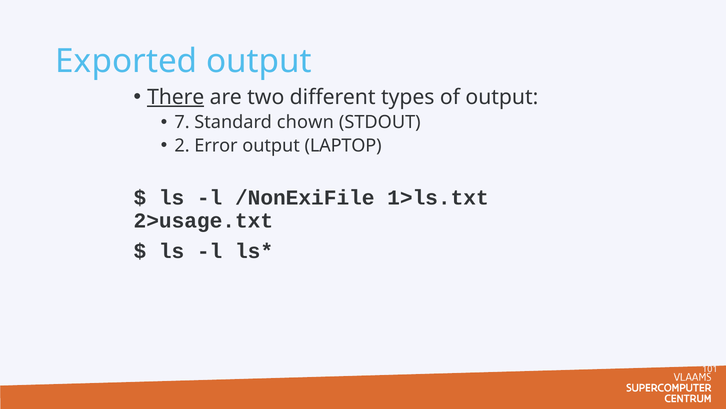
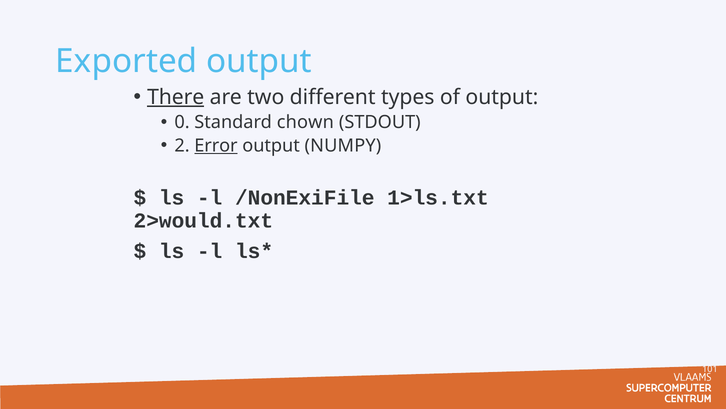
7: 7 -> 0 (182, 122)
Error underline: none -> present (216, 145)
LAPTOP: LAPTOP -> NUMPY (343, 145)
2>usage.txt: 2>usage.txt -> 2>would.txt (203, 220)
